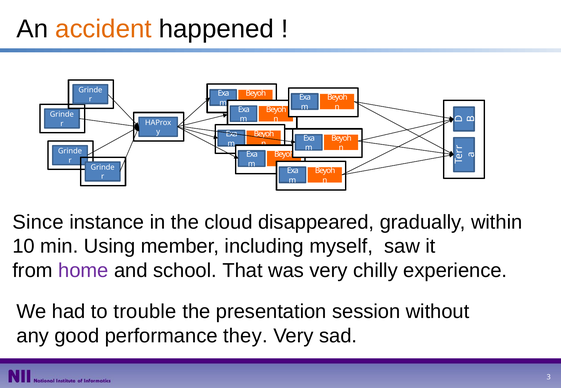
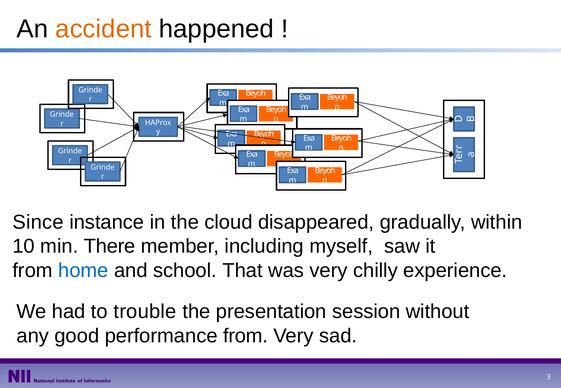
Using: Using -> There (110, 247)
home colour: purple -> blue (83, 271)
performance they: they -> from (246, 336)
